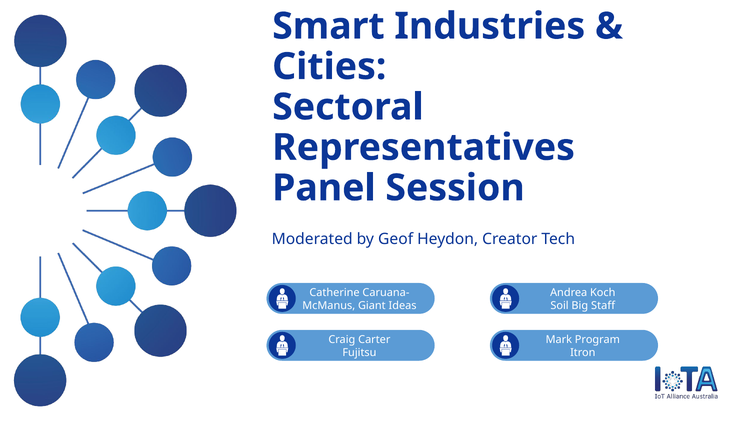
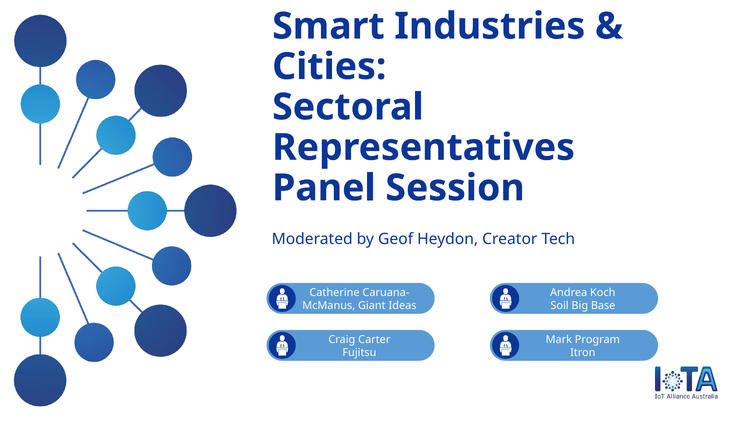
Staff: Staff -> Base (603, 306)
